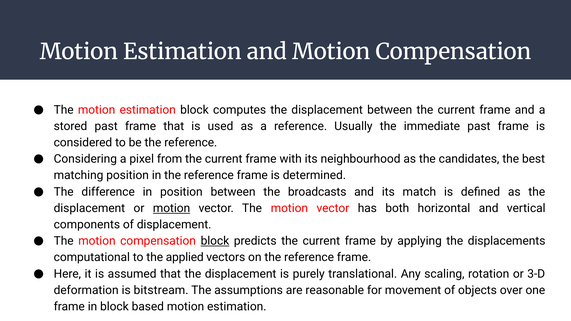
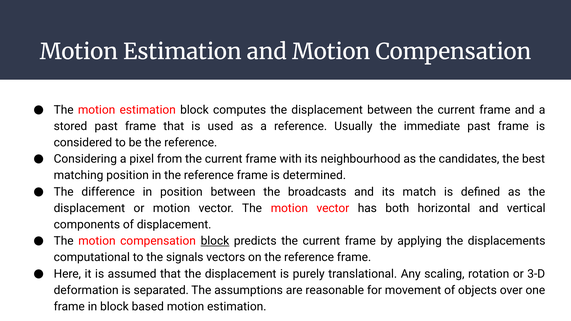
motion underline: present -> none (172, 208)
applied: applied -> signals (185, 258)
bitstream: bitstream -> separated (161, 290)
